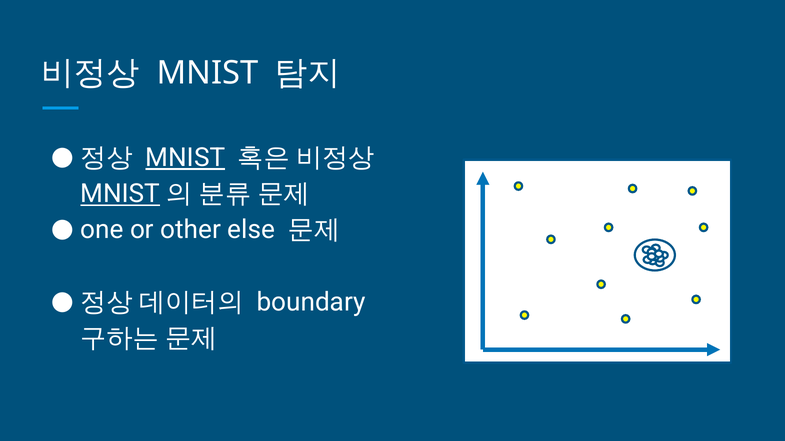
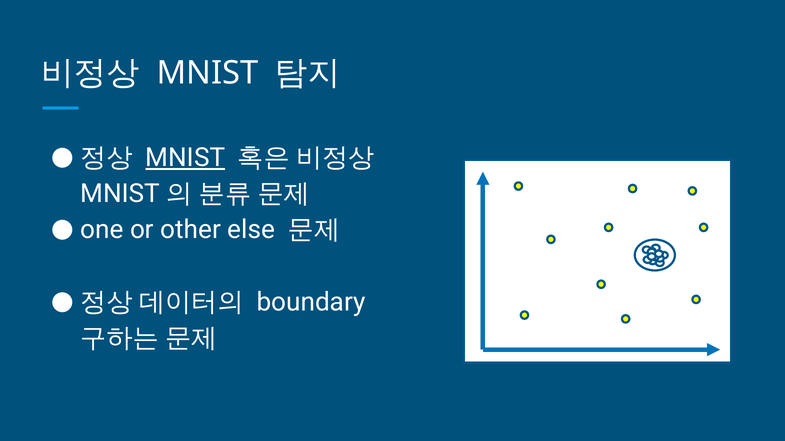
MNIST underline: present -> none (120, 194)
